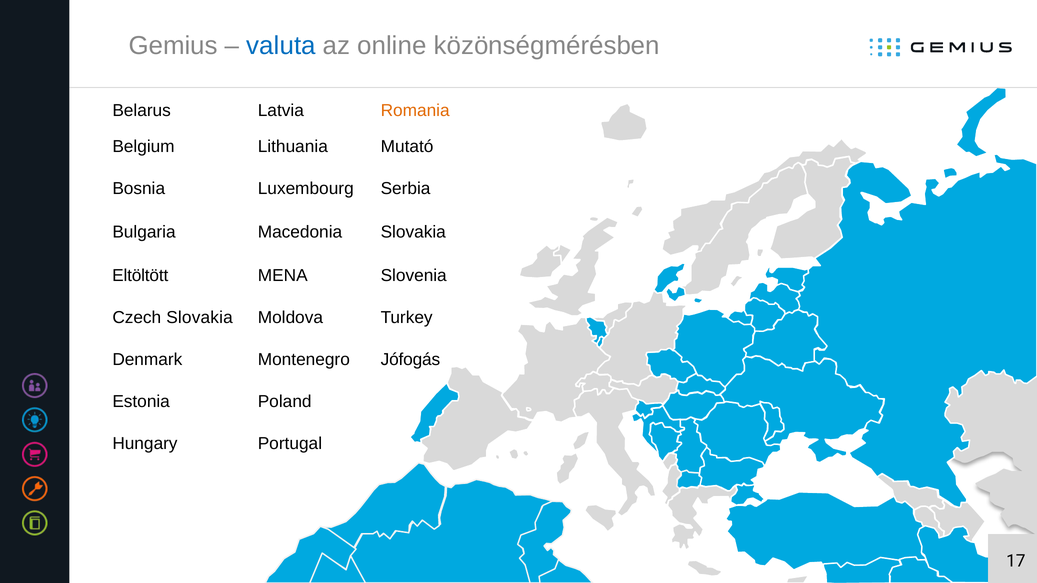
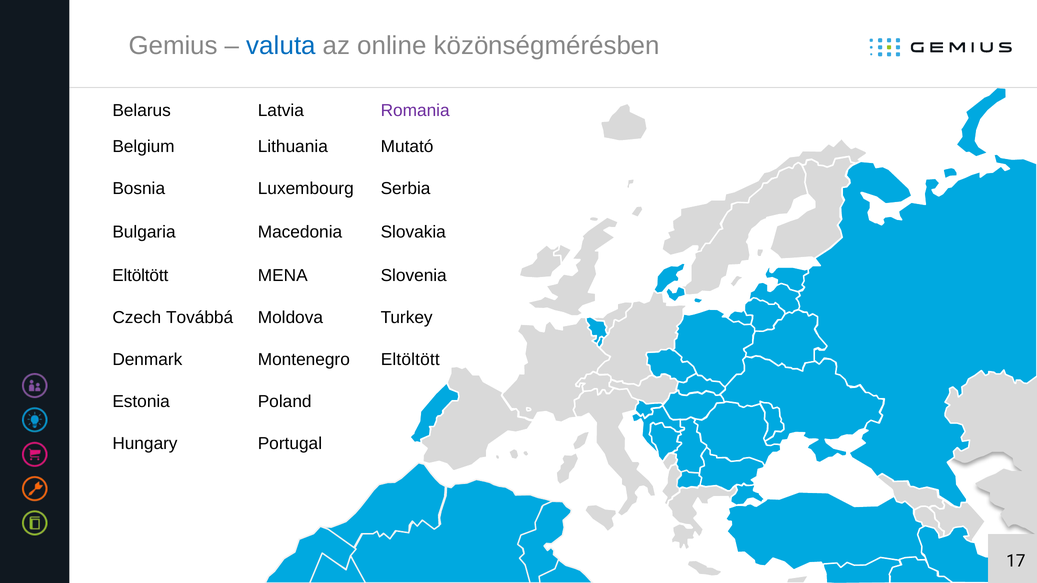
Romania colour: orange -> purple (415, 111)
Czech Slovakia: Slovakia -> Továbbá (200, 318)
Montenegro Jófogás: Jófogás -> Eltöltött (410, 360)
